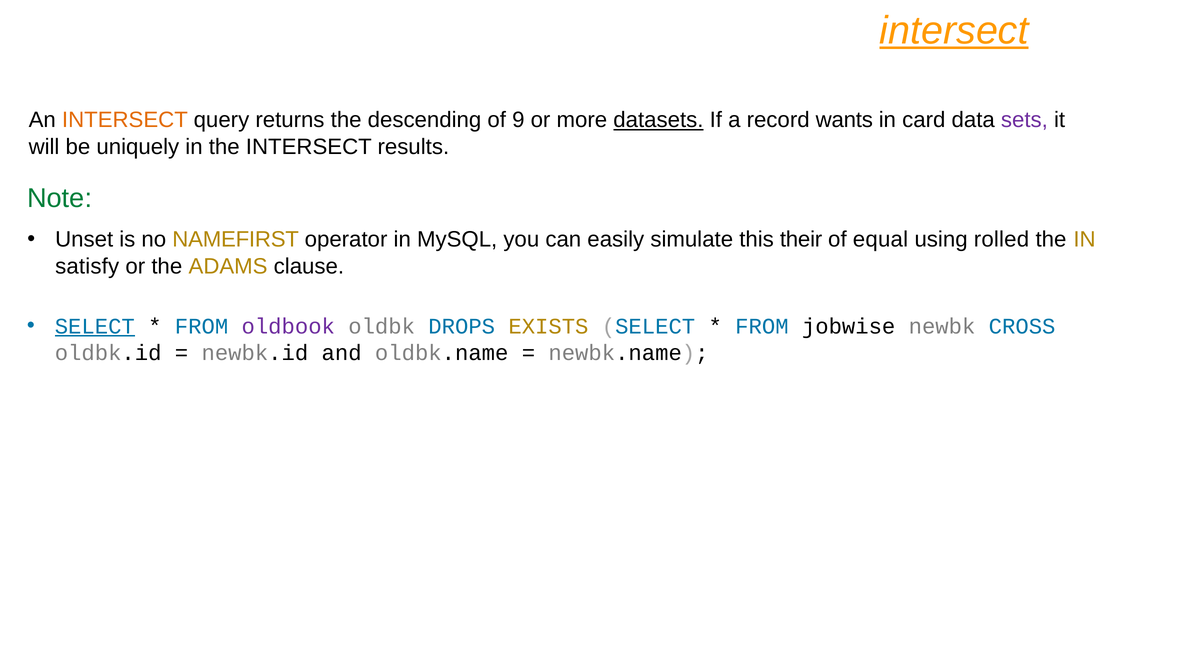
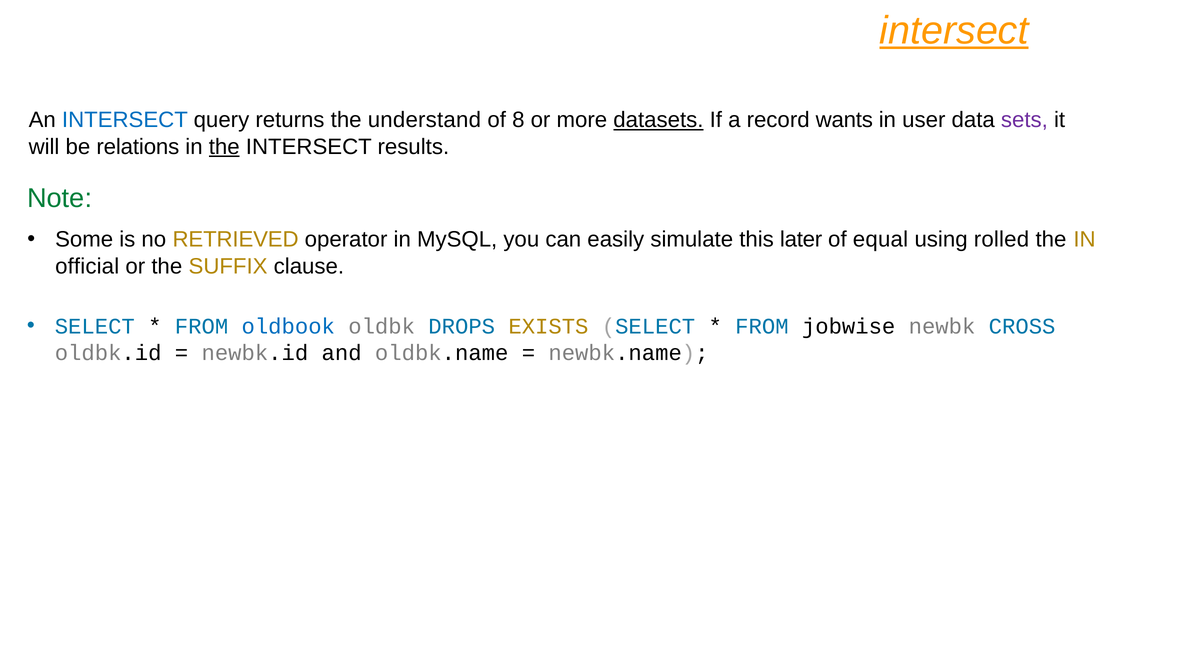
INTERSECT colour: orange -> blue (125, 120)
descending: descending -> understand (424, 120)
9: 9 -> 8 (518, 120)
card: card -> user (924, 120)
uniquely: uniquely -> relations (138, 147)
the underline: none -> present (224, 147)
Unset: Unset -> Some (84, 240)
NAMEFIRST: NAMEFIRST -> RETRIEVED (236, 240)
their: their -> later (801, 240)
satisfy: satisfy -> official (87, 266)
ADAMS: ADAMS -> SUFFIX (228, 266)
SELECT underline: present -> none (95, 326)
oldbook colour: purple -> blue (288, 326)
